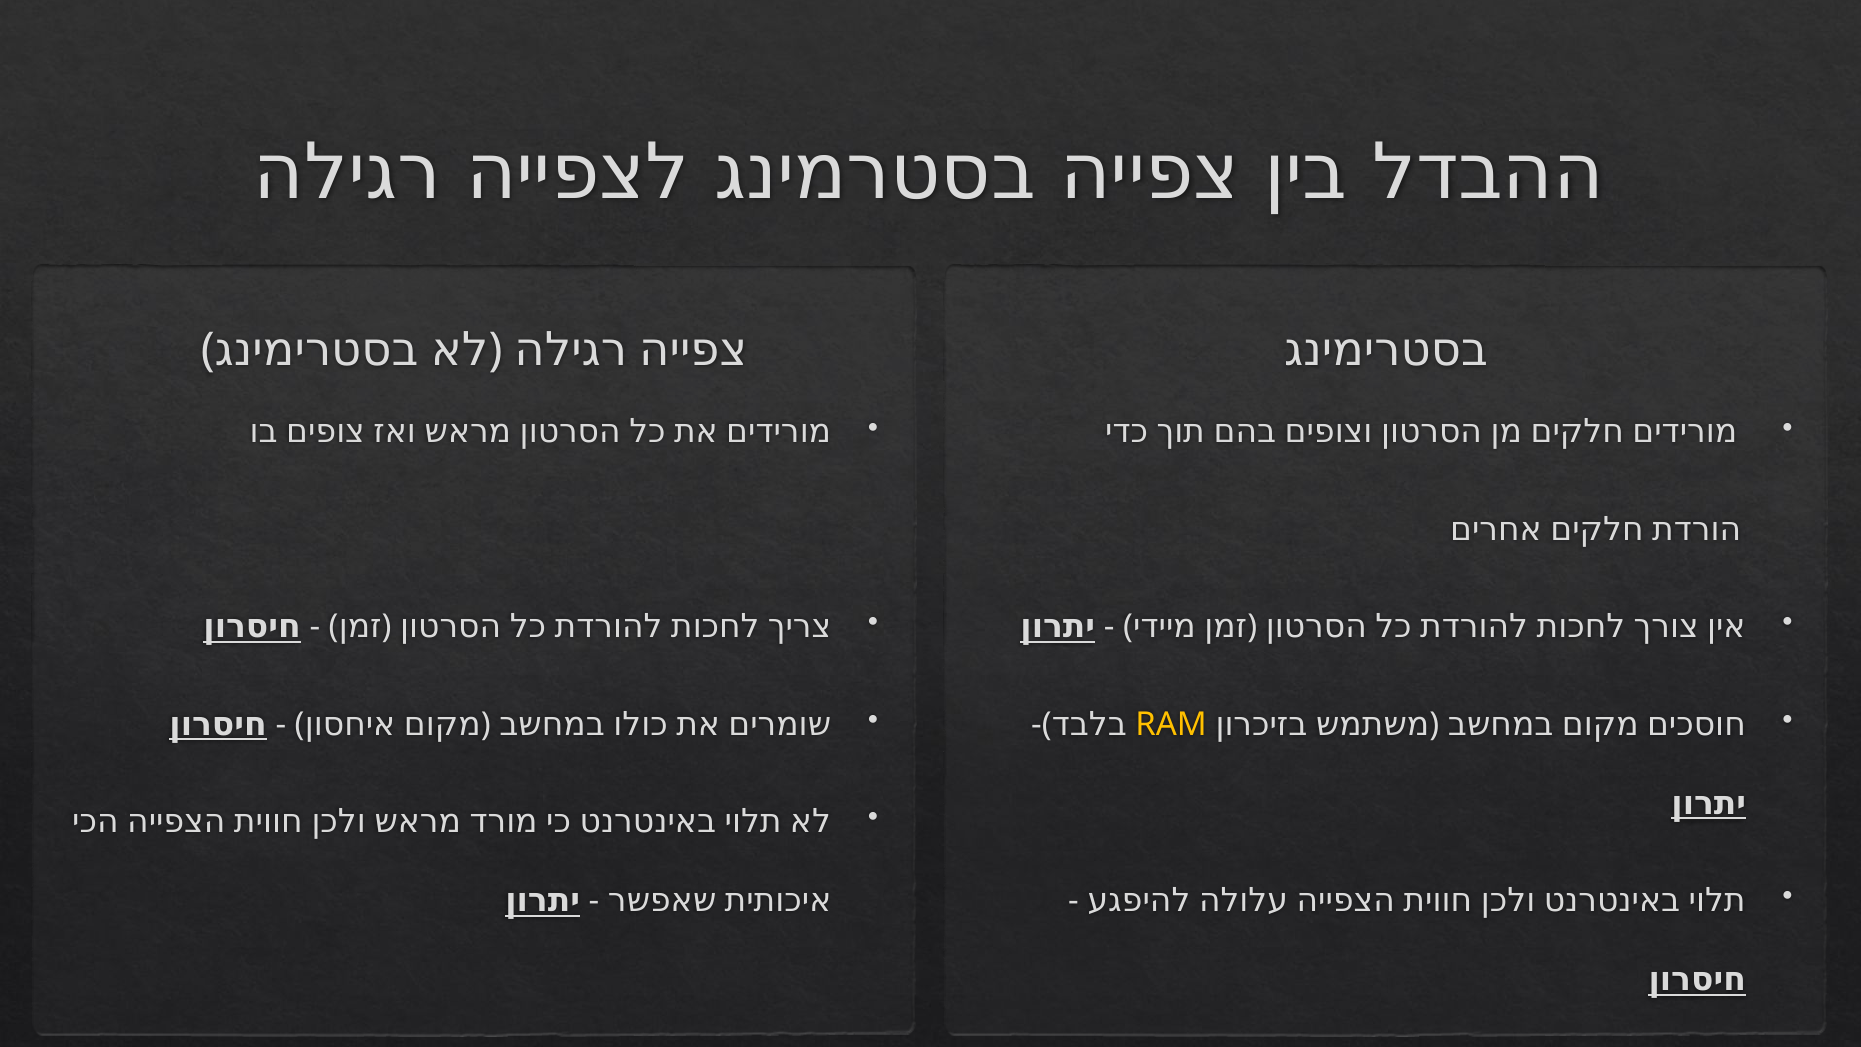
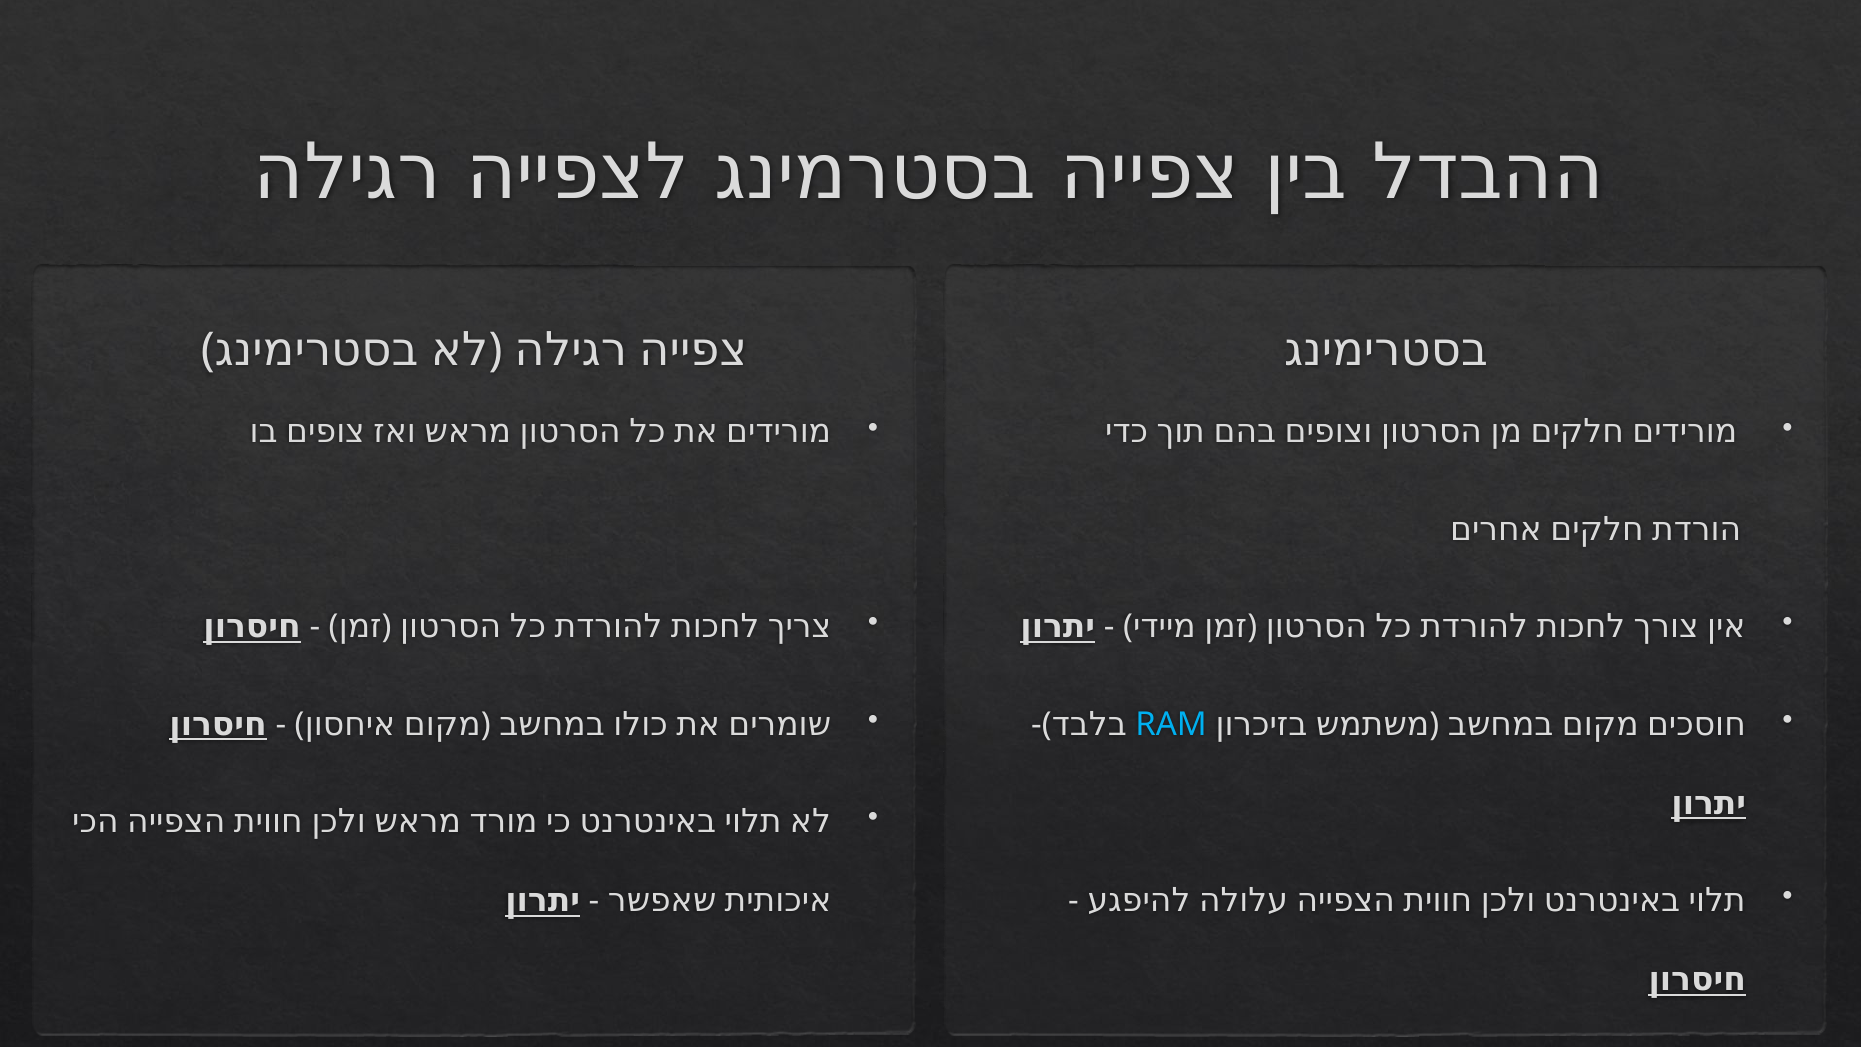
RAM colour: yellow -> light blue (1171, 724)
